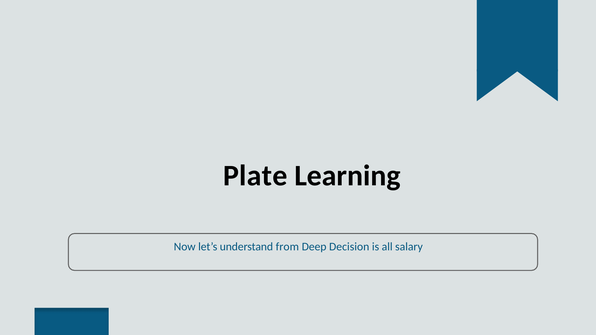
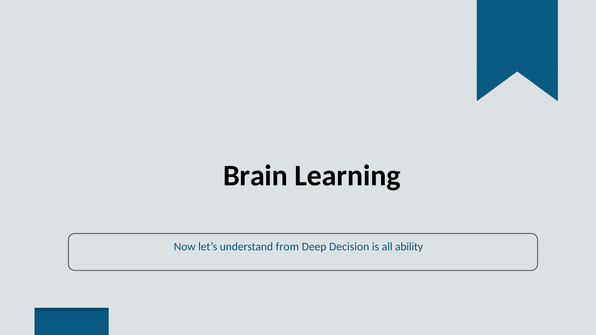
Plate: Plate -> Brain (255, 176)
salary: salary -> ability (409, 247)
